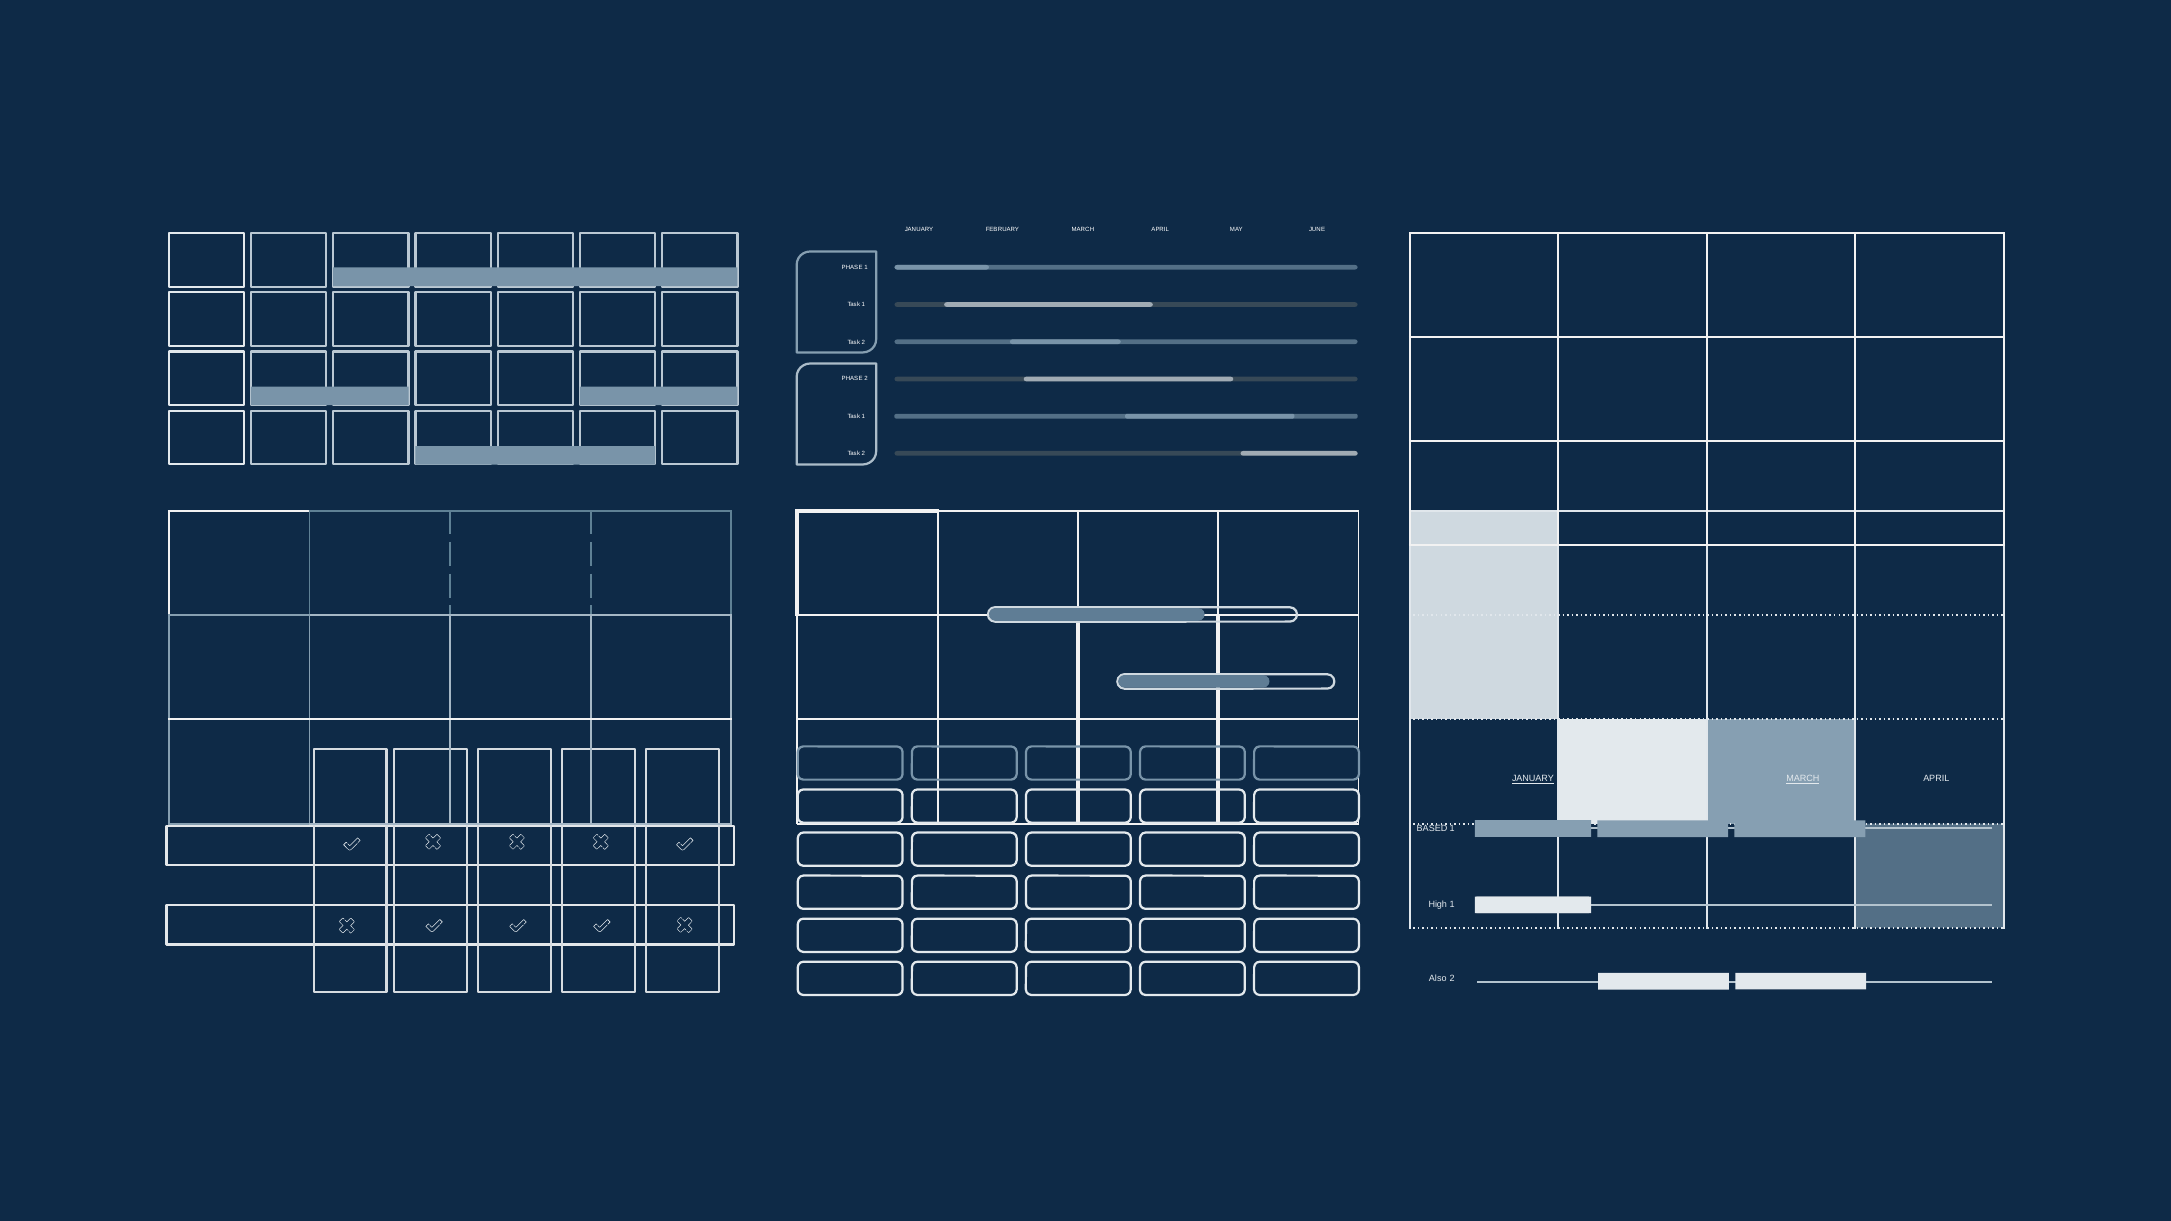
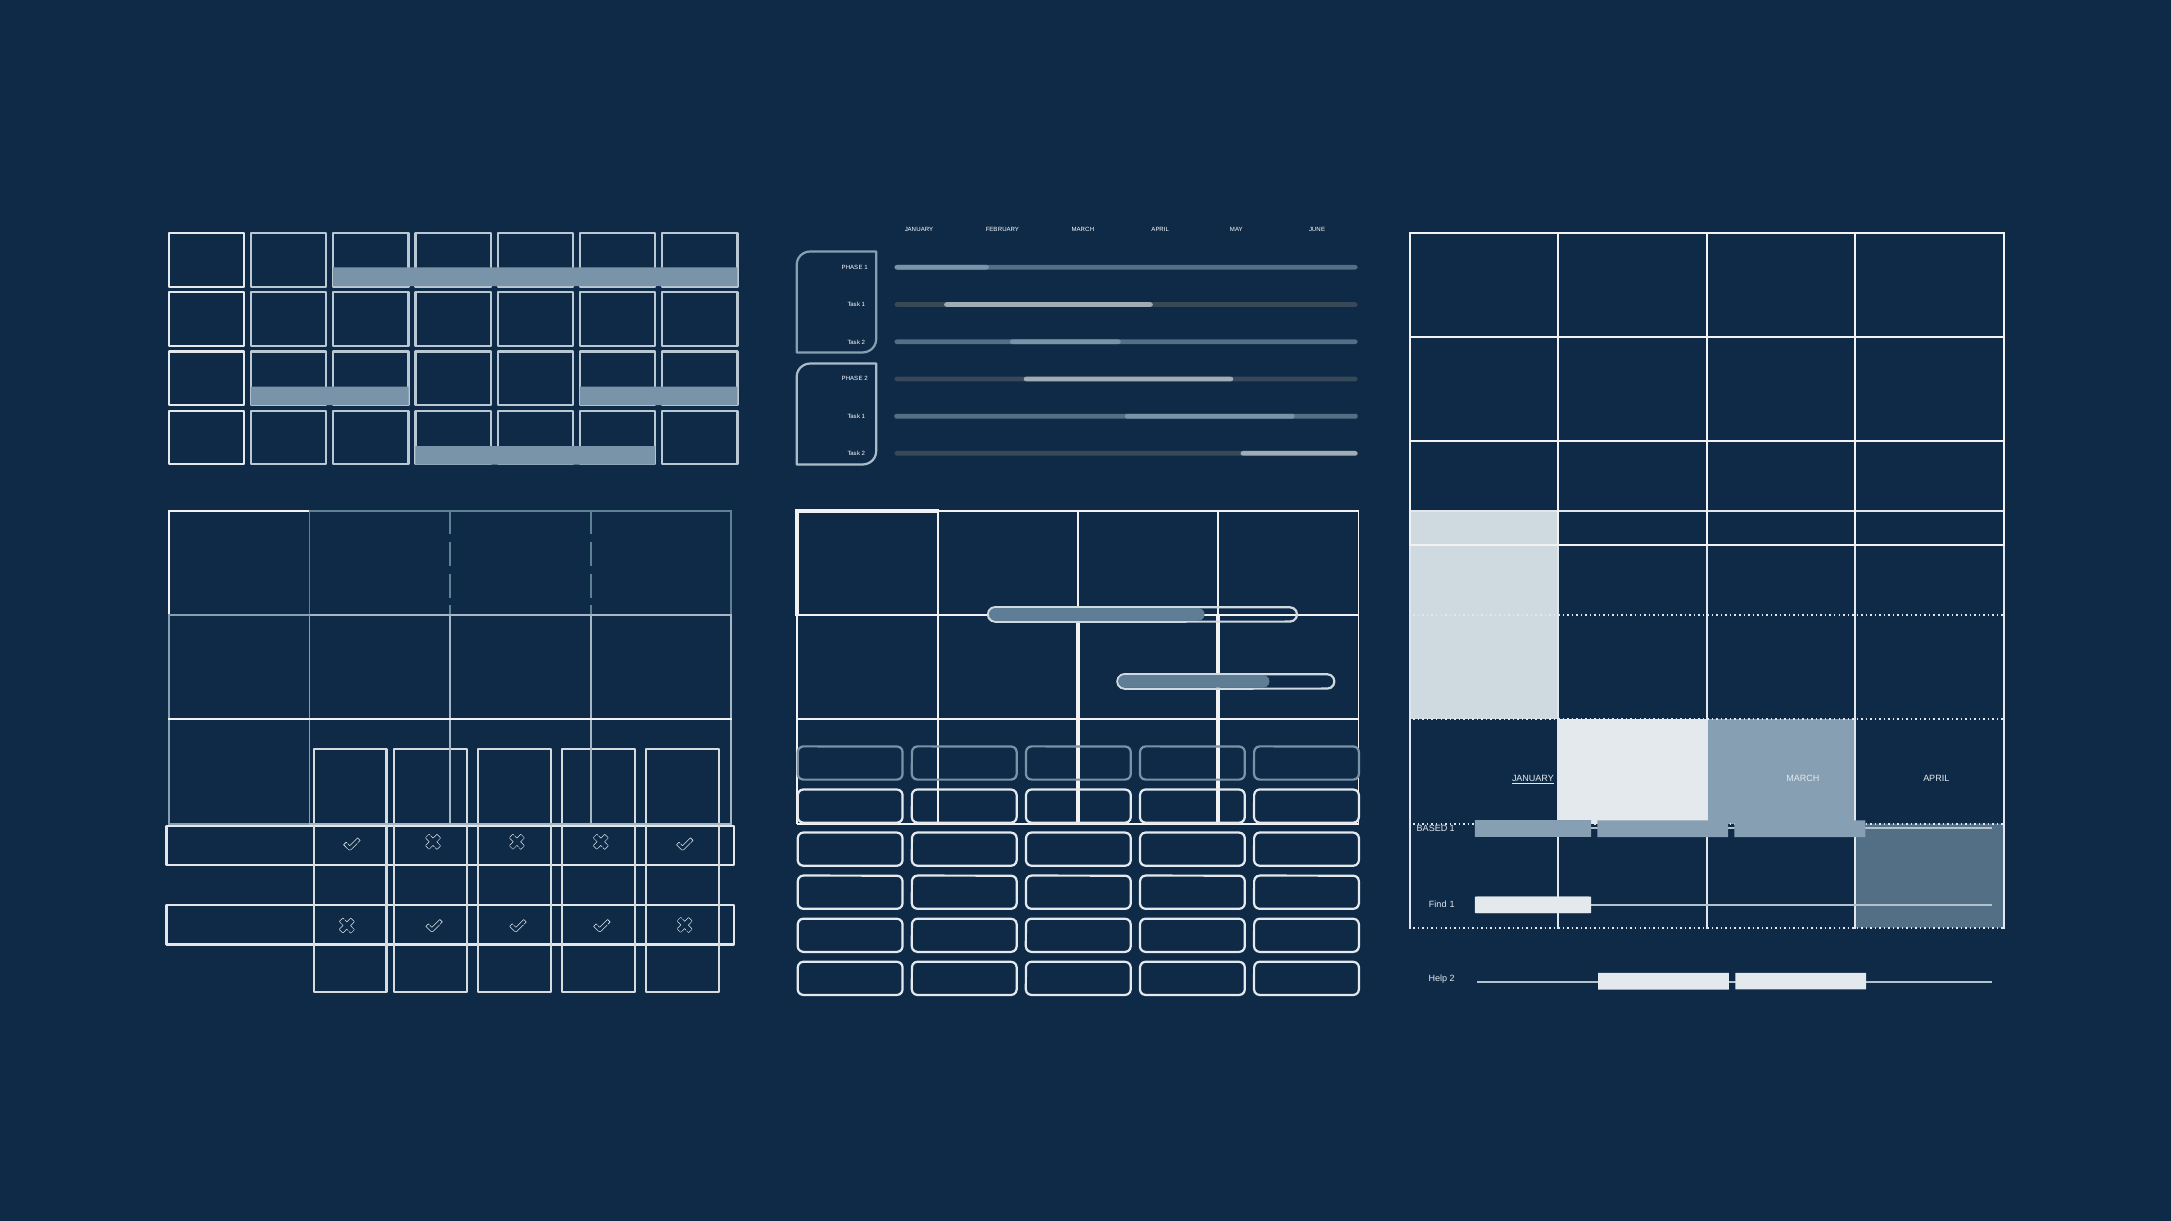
MARCH underline: present -> none (1803, 779)
High: High -> Find (1438, 904)
Also: Also -> Help (1438, 979)
